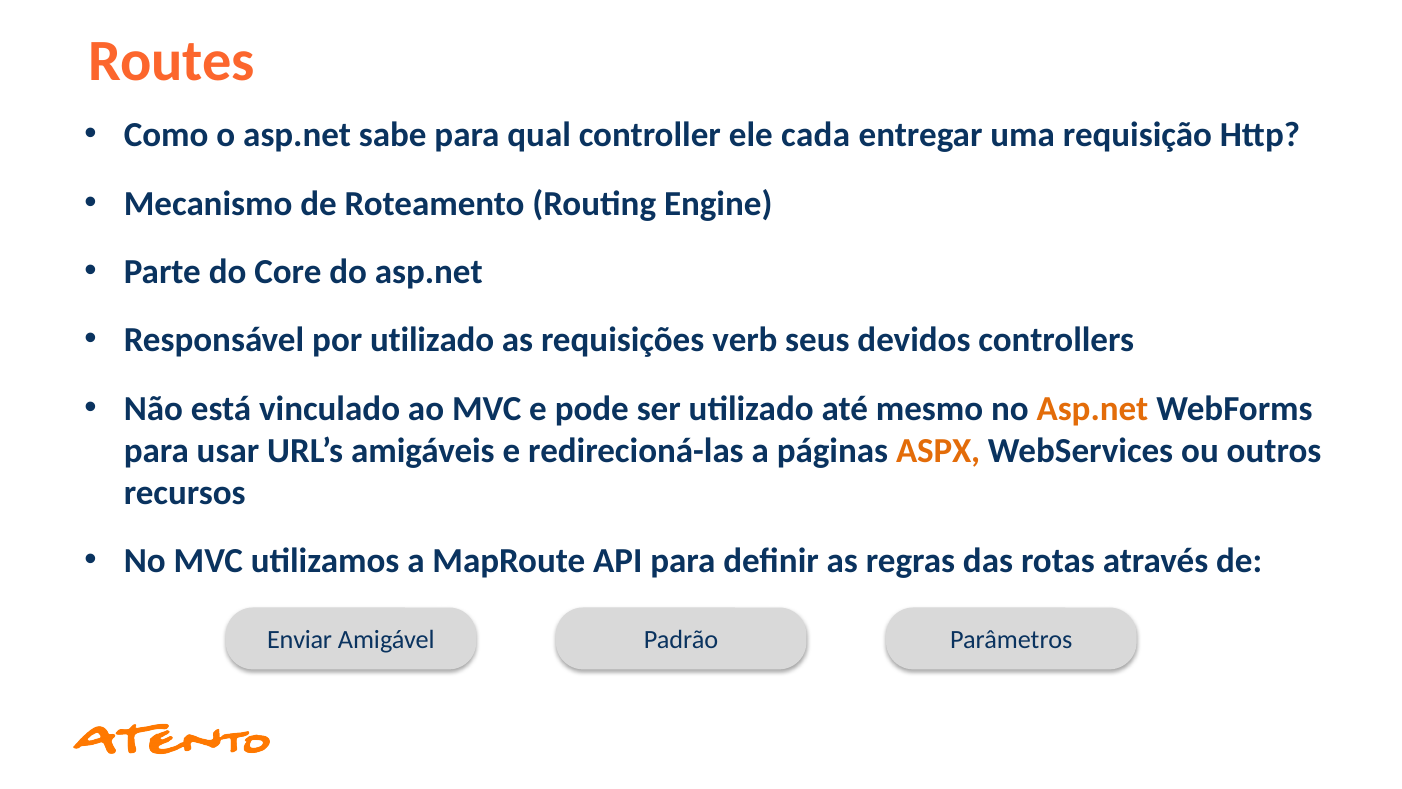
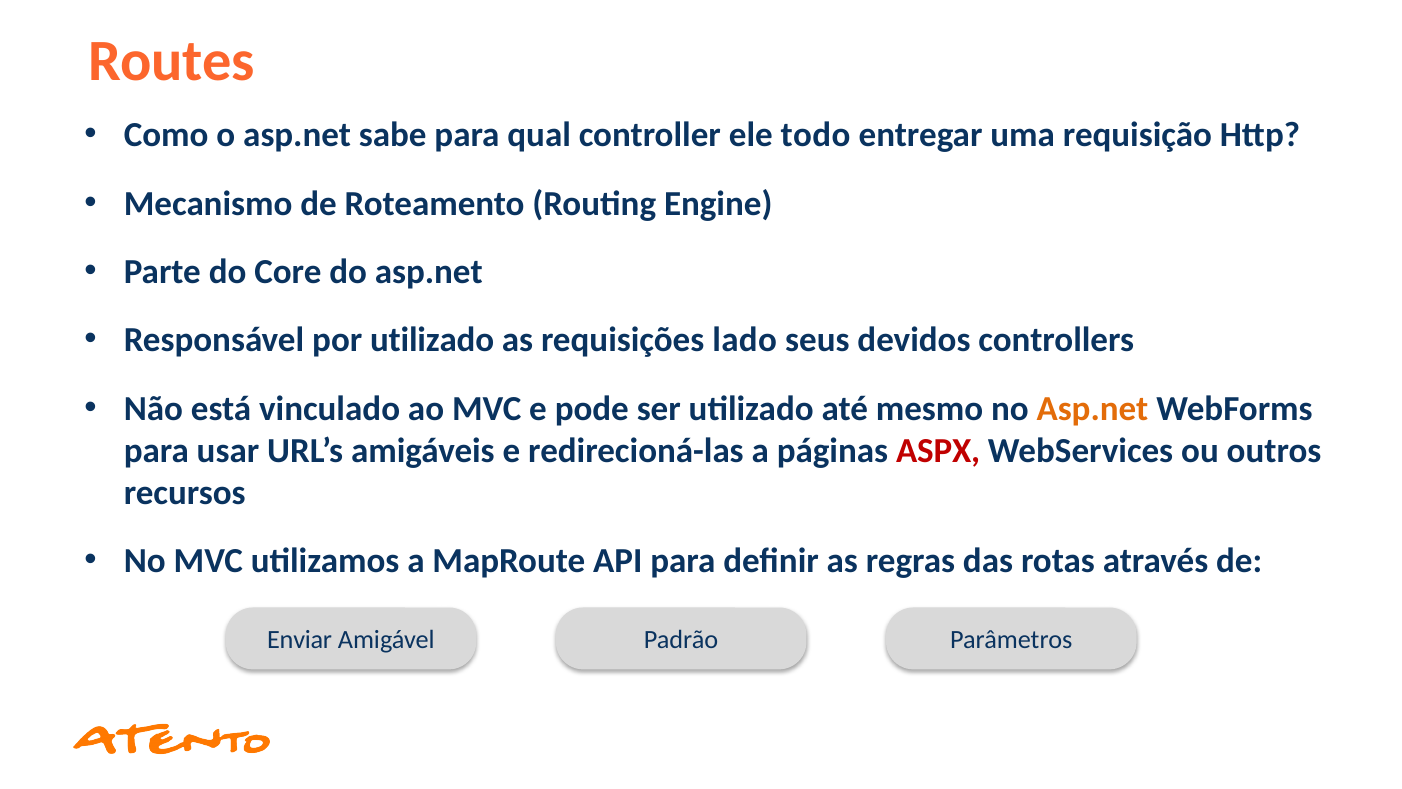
cada: cada -> todo (816, 135)
verb: verb -> lado (745, 340)
ASPX colour: orange -> red (938, 450)
